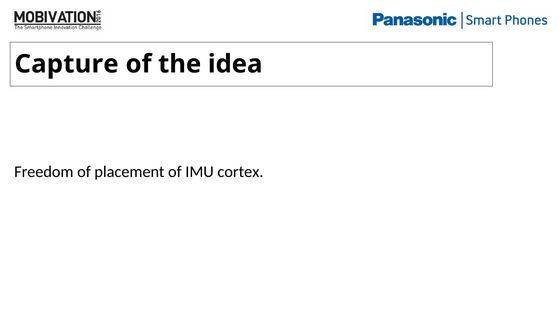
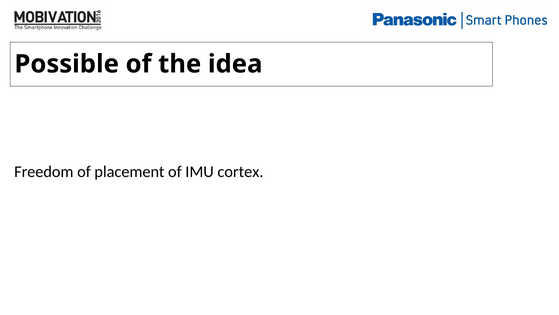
Capture: Capture -> Possible (67, 64)
